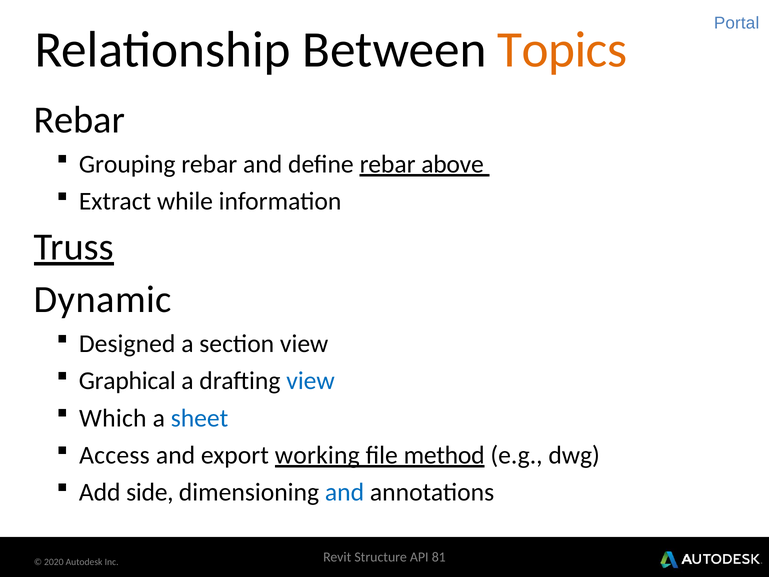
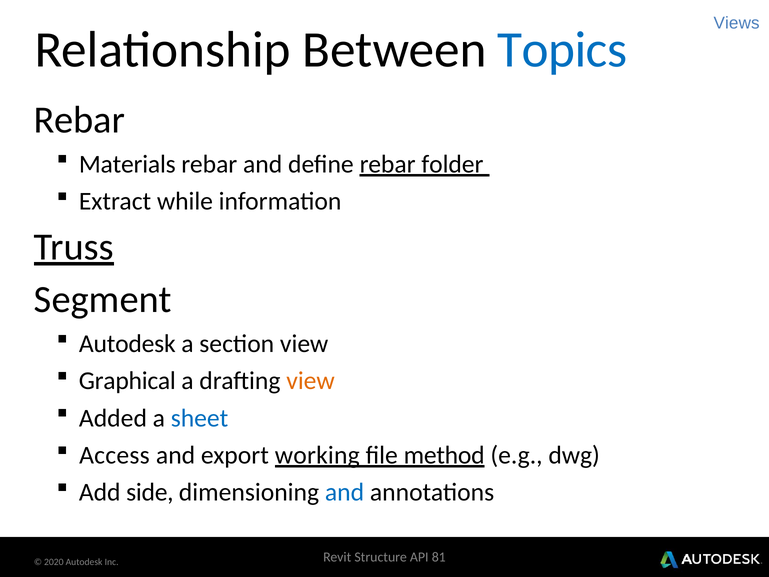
Portal: Portal -> Views (737, 23)
Topics colour: orange -> blue (562, 50)
Grouping: Grouping -> Materials (127, 164)
above: above -> folder (452, 164)
Dynamic: Dynamic -> Segment (103, 300)
Designed: Designed -> Autodesk (127, 344)
view colour: blue -> orange (311, 381)
Which: Which -> Added (113, 418)
